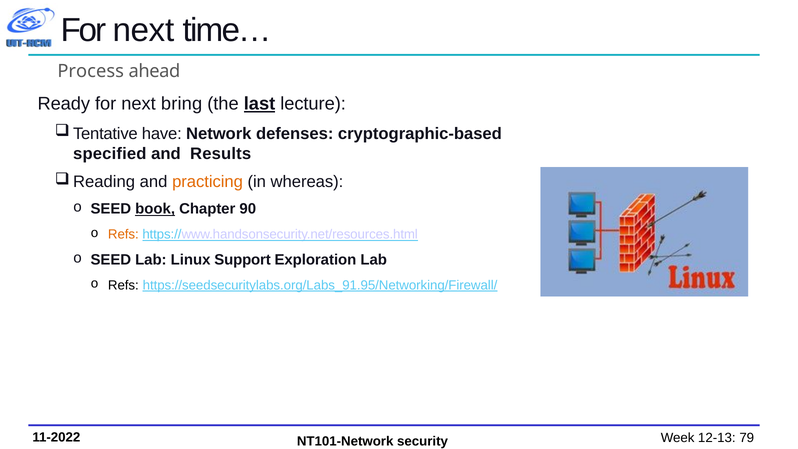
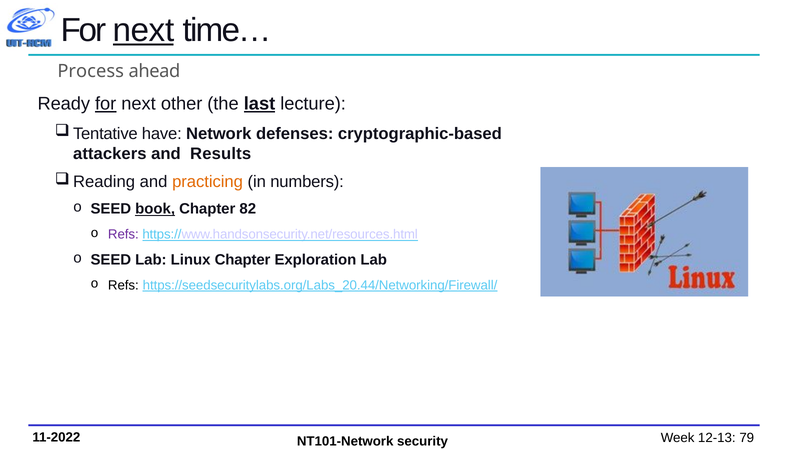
next underline: none -> present (143, 30)
for underline: none -> present (106, 104)
bring: bring -> other (182, 104)
specified: specified -> attackers (110, 154)
whereas: whereas -> numbers (307, 182)
90: 90 -> 82 (248, 209)
Refs colour: orange -> purple (123, 234)
Linux Support: Support -> Chapter (243, 260)
https://seedsecuritylabs.org/Labs_91.95/Networking/Firewall/: https://seedsecuritylabs.org/Labs_91.95/Networking/Firewall/ -> https://seedsecuritylabs.org/Labs_20.44/Networking/Firewall/ (320, 285)
